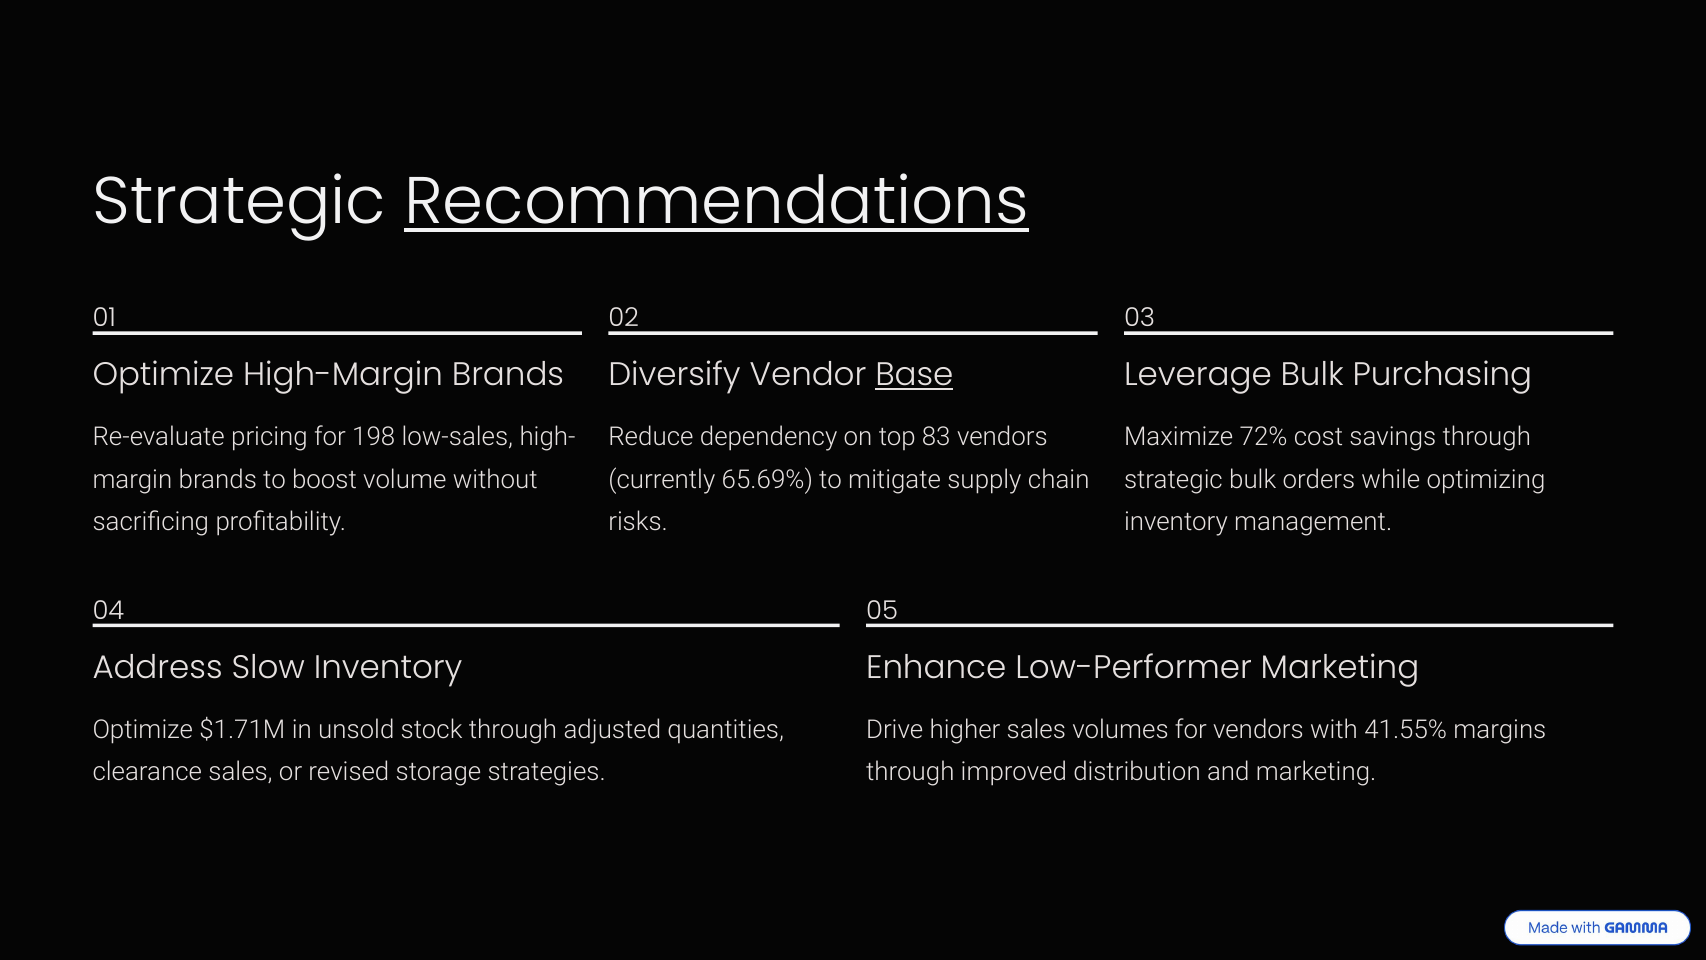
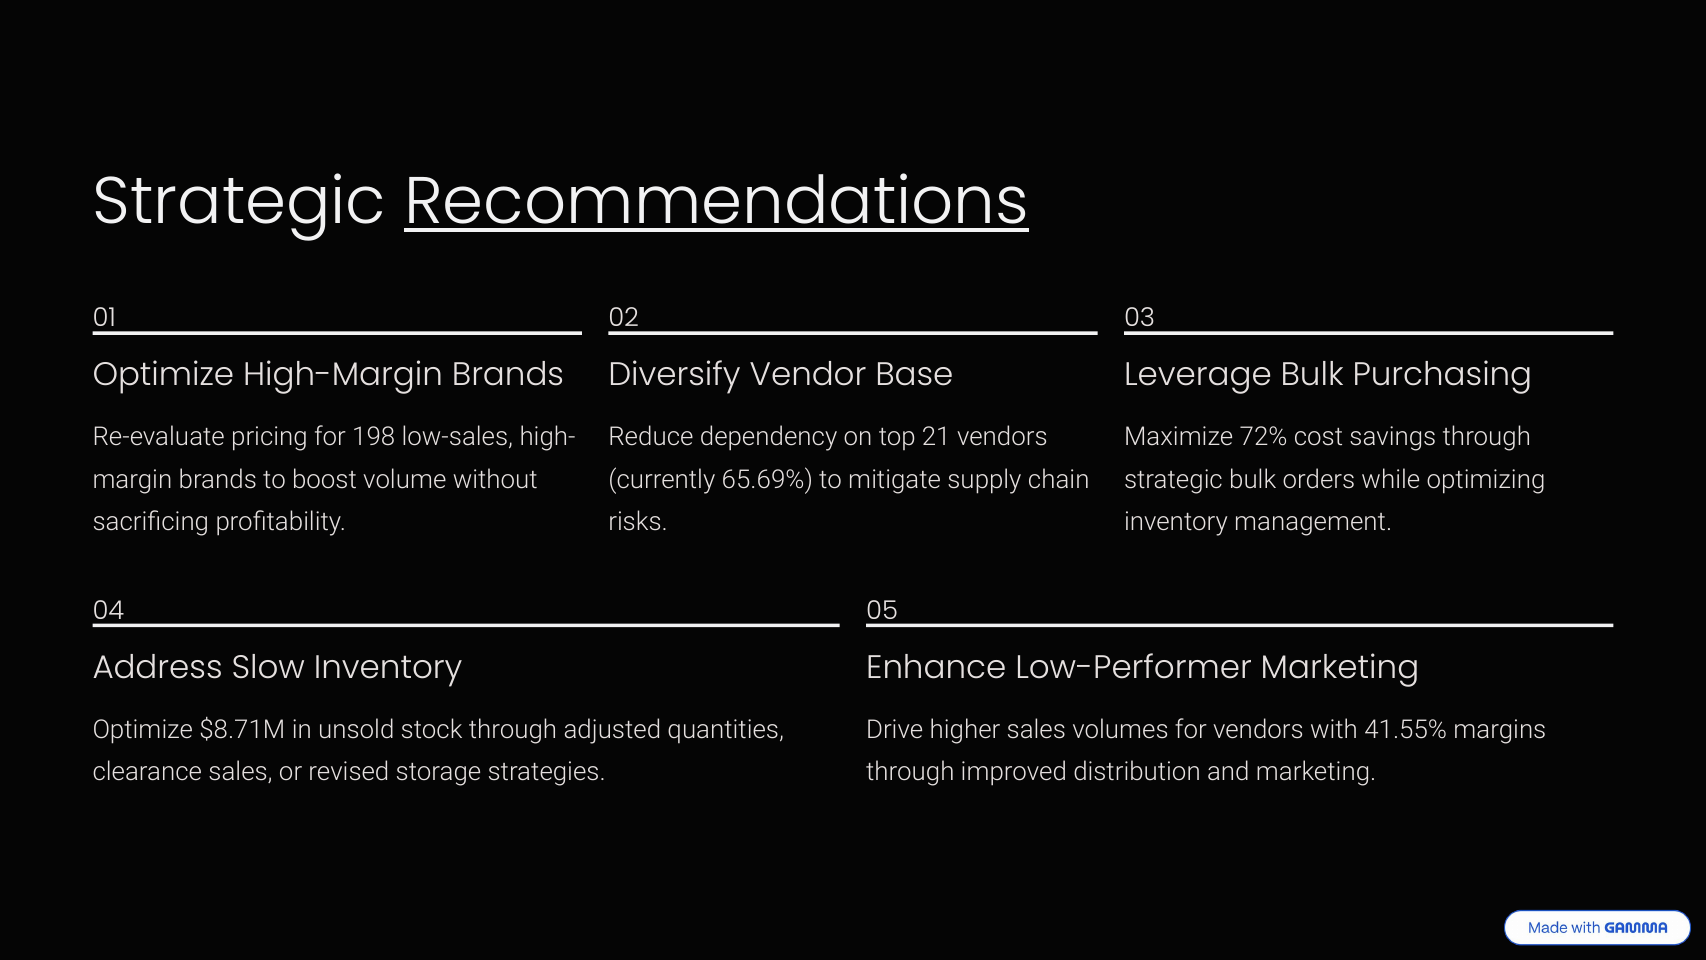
Base underline: present -> none (914, 375)
83: 83 -> 21 (936, 437)
$1.71M: $1.71M -> $8.71M (242, 729)
